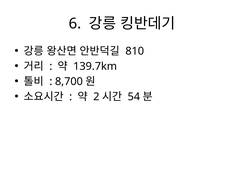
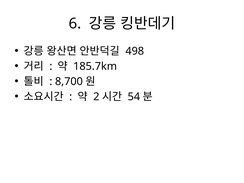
810: 810 -> 498 (135, 51)
139.7km: 139.7km -> 185.7km (95, 66)
